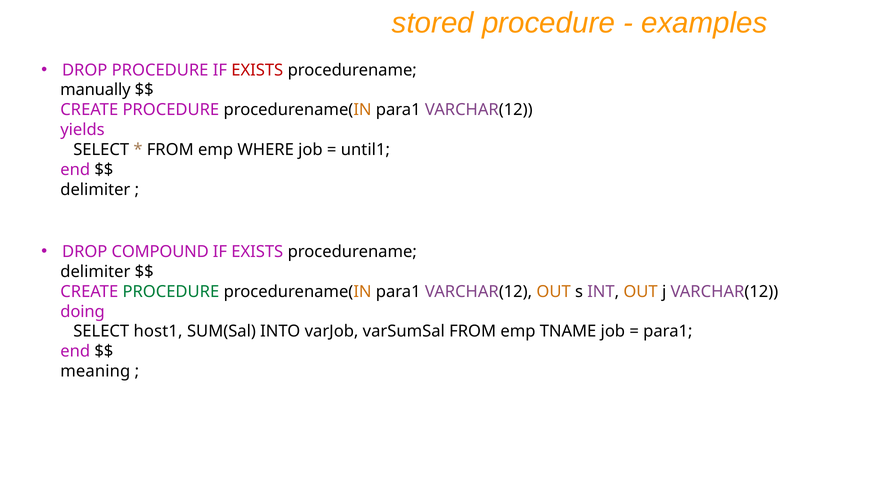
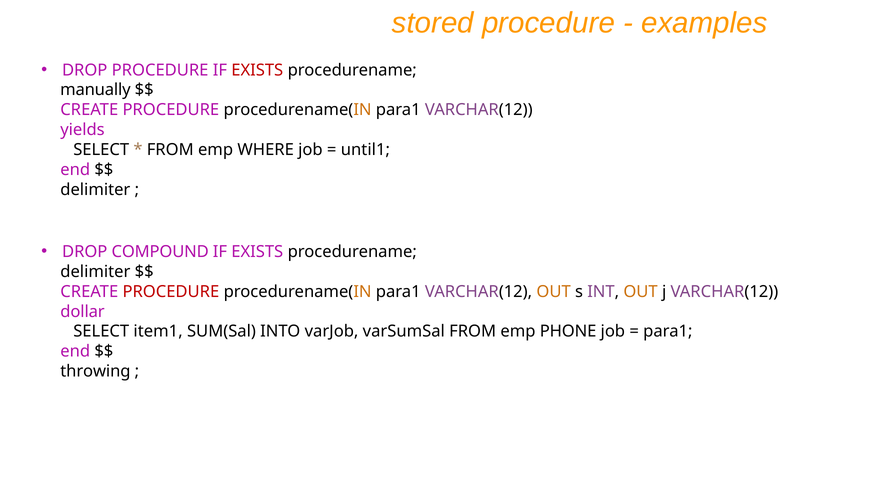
PROCEDURE colour: green -> red (171, 292)
doing: doing -> dollar (83, 311)
host1: host1 -> item1 (158, 331)
TNAME: TNAME -> PHONE (568, 331)
meaning: meaning -> throwing (95, 371)
